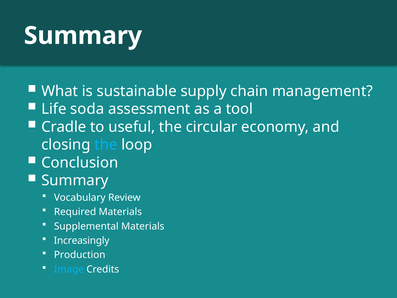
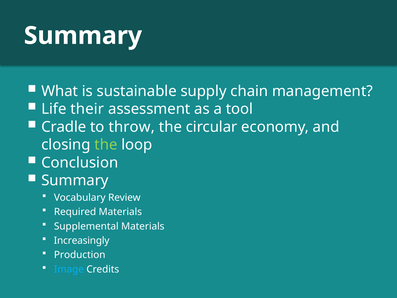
soda: soda -> their (87, 109)
useful: useful -> throw (132, 127)
the colour: light blue -> light green (106, 145)
